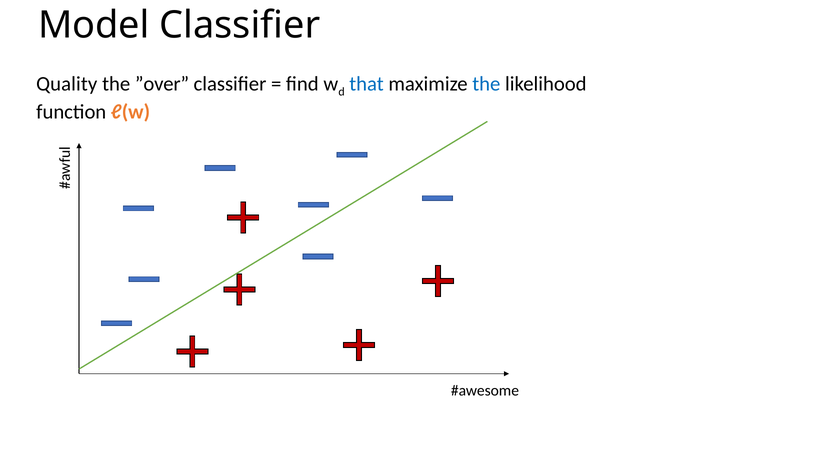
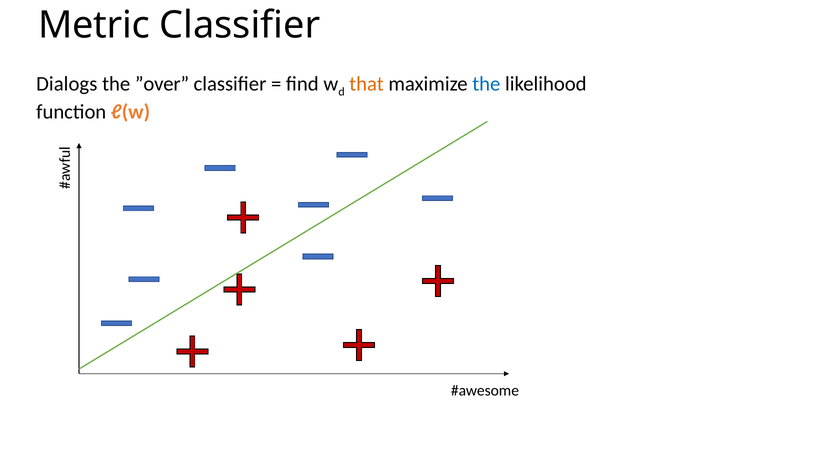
Model: Model -> Metric (94, 25)
Quality: Quality -> Dialogs (67, 84)
that colour: blue -> orange (367, 84)
